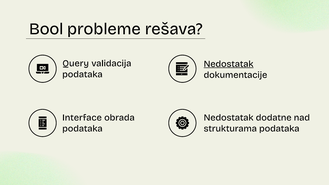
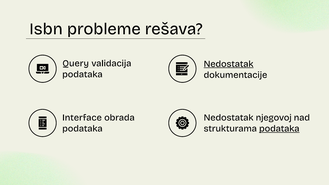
Bool: Bool -> Isbn (46, 29)
dodatne: dodatne -> njegovoj (274, 118)
podataka underline: none -> present (279, 129)
